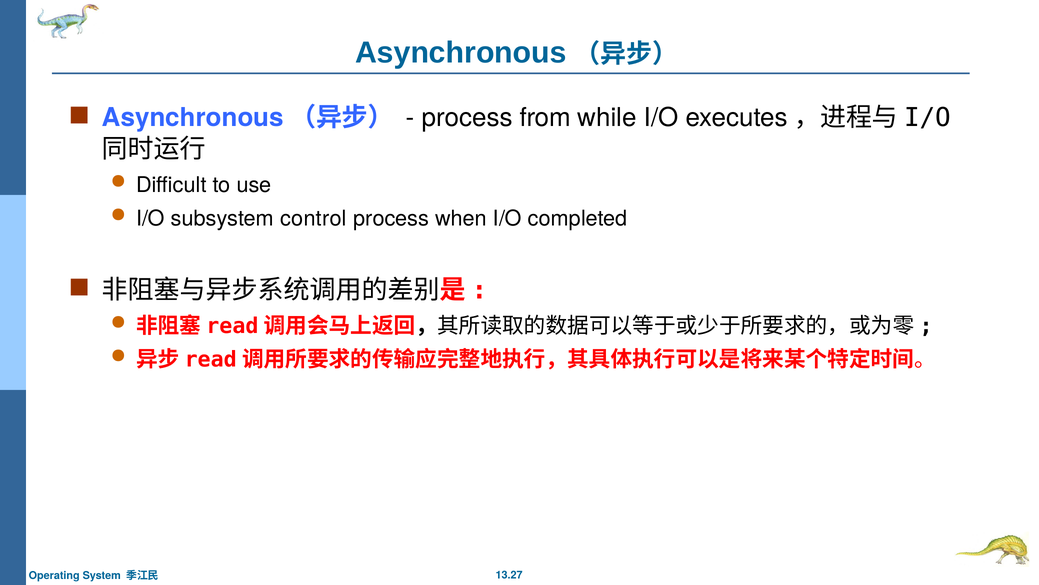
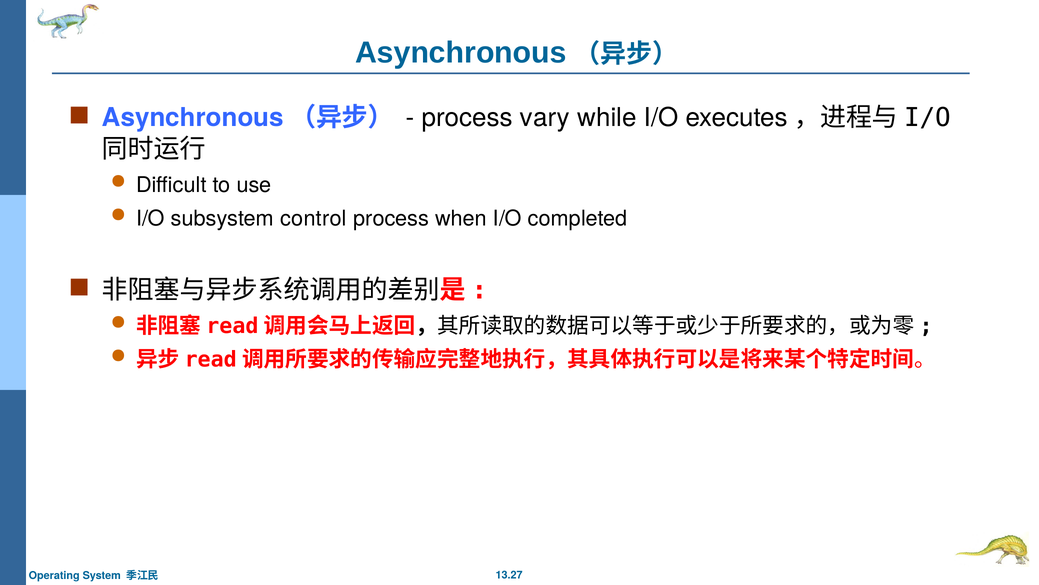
from: from -> vary (545, 118)
